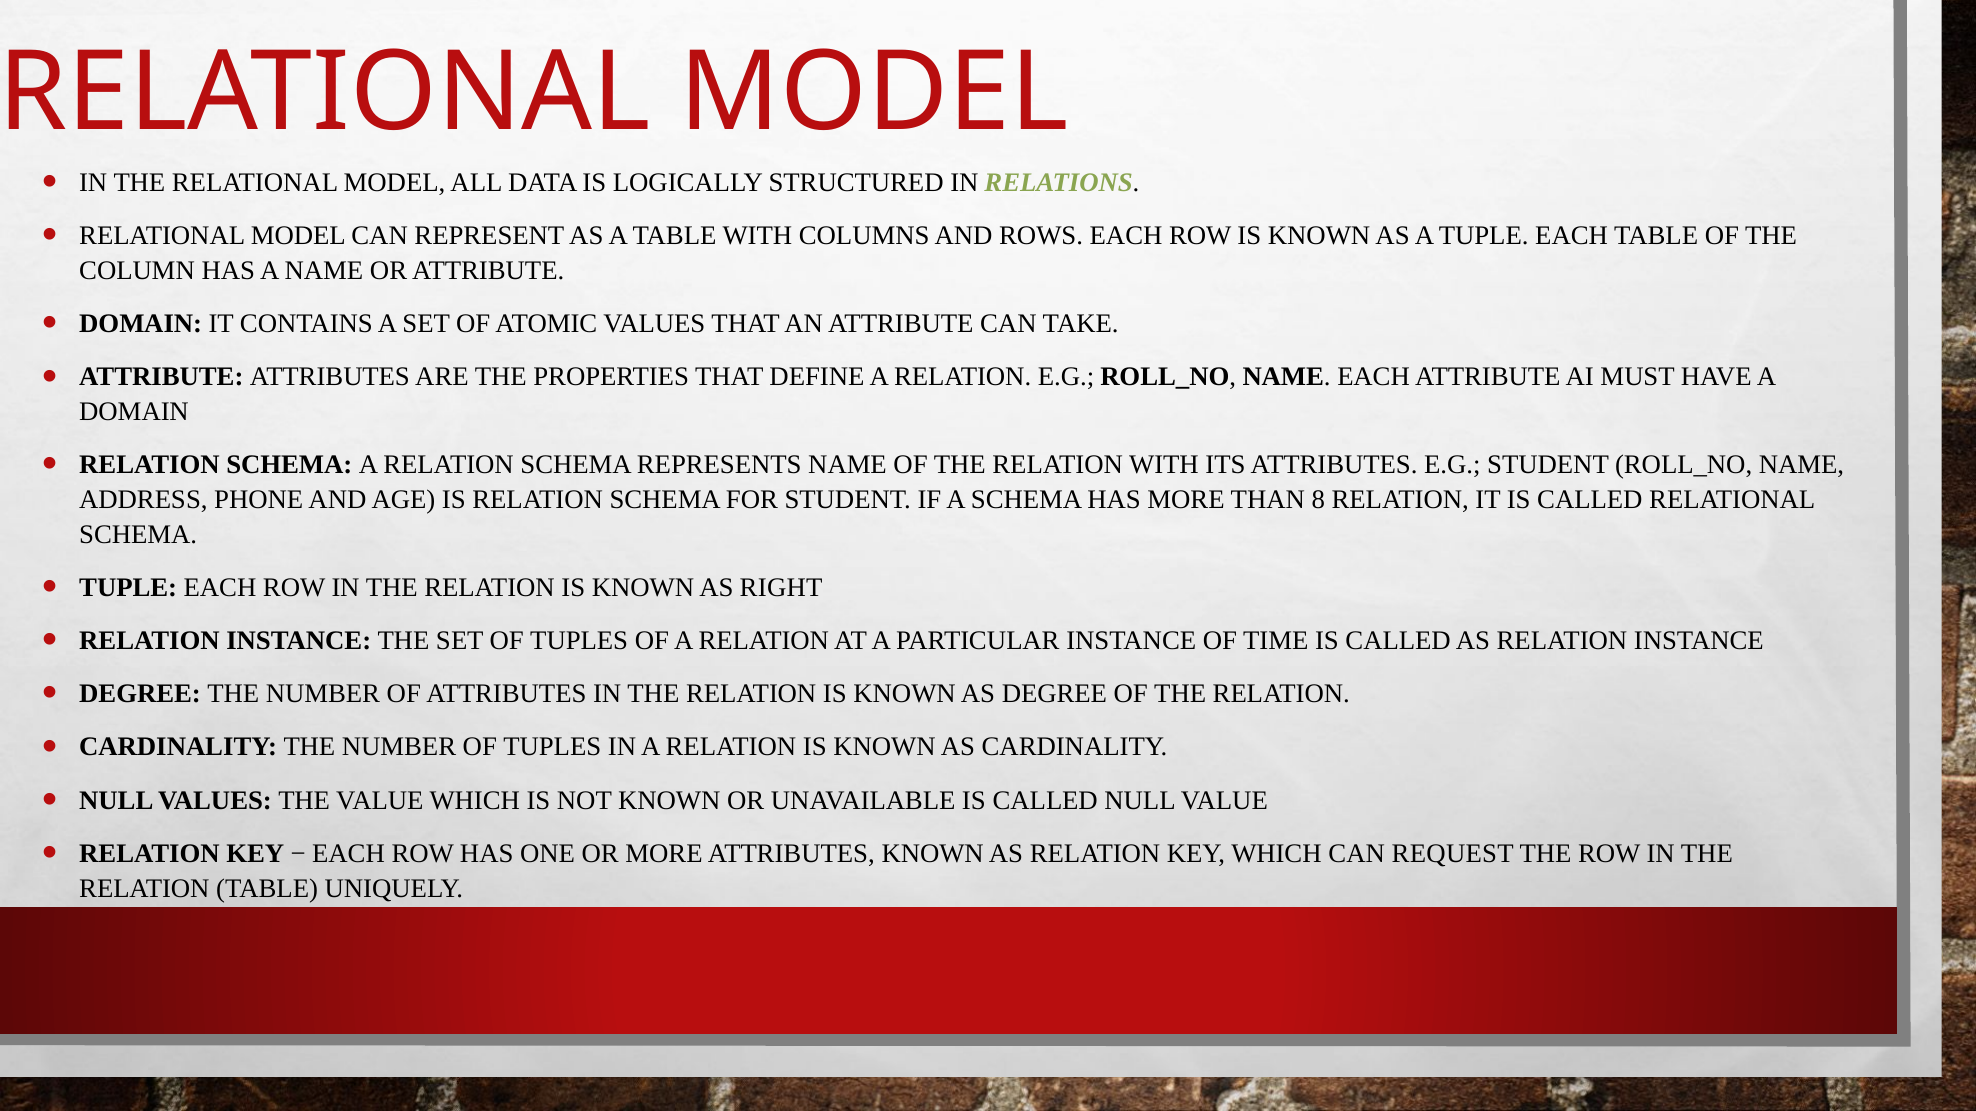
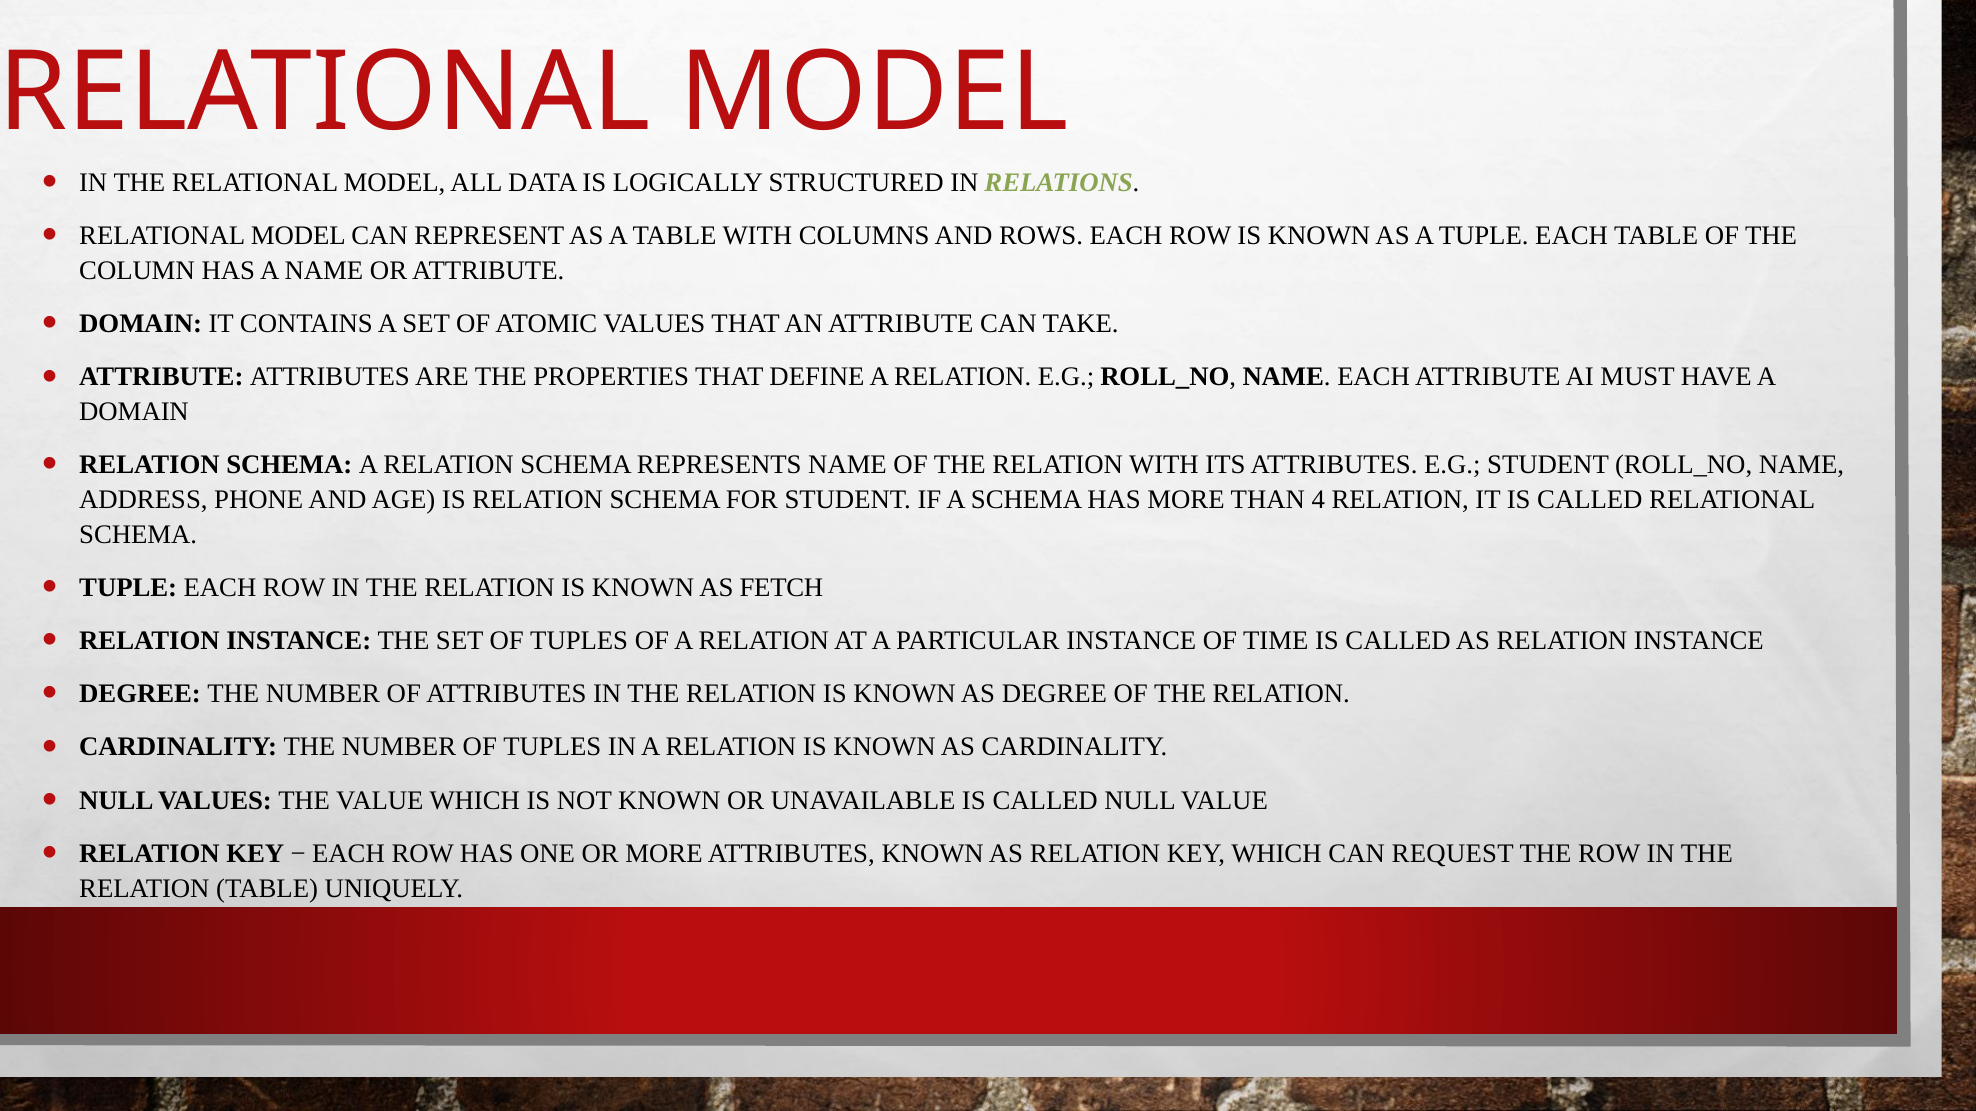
8: 8 -> 4 (1318, 500)
RIGHT: RIGHT -> FETCH (781, 588)
